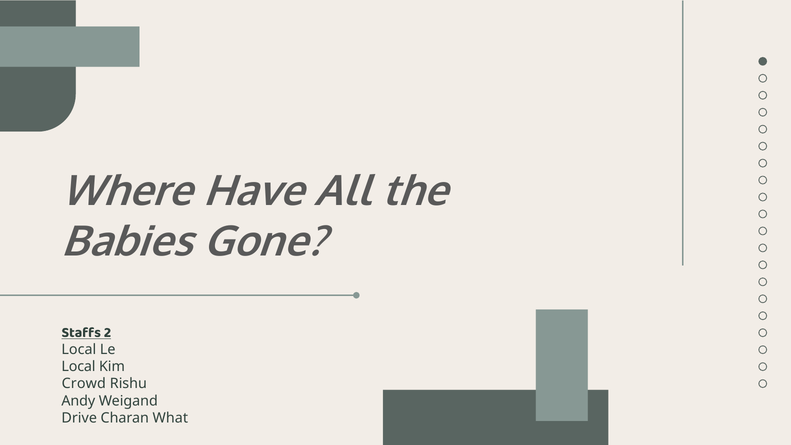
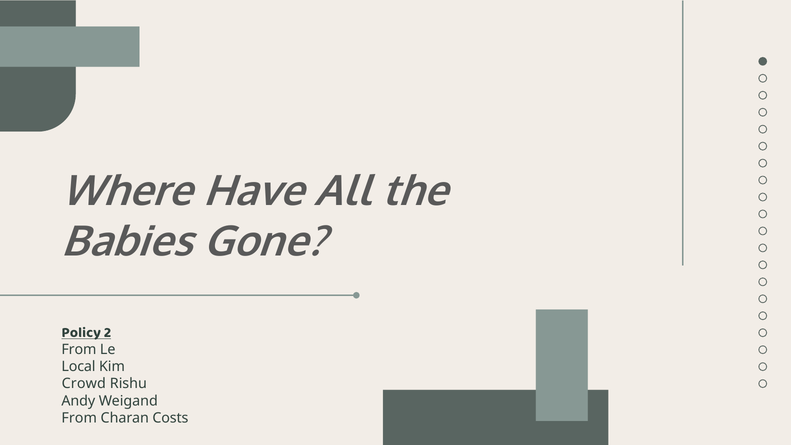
Staffs: Staffs -> Policy (81, 332)
Local: Local -> From (79, 349)
Drive: Drive -> From (79, 418)
What: What -> Costs (170, 418)
